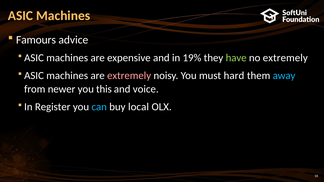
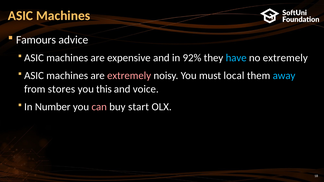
19%: 19% -> 92% (192, 58)
have colour: light green -> light blue (236, 58)
hard: hard -> local (234, 76)
newer: newer -> stores (61, 89)
Register: Register -> Number (53, 107)
can colour: light blue -> pink (99, 107)
local: local -> start (139, 107)
